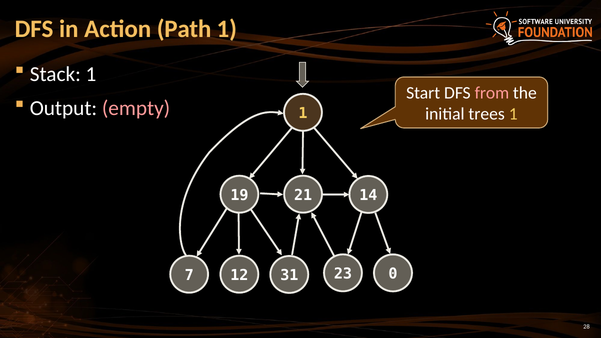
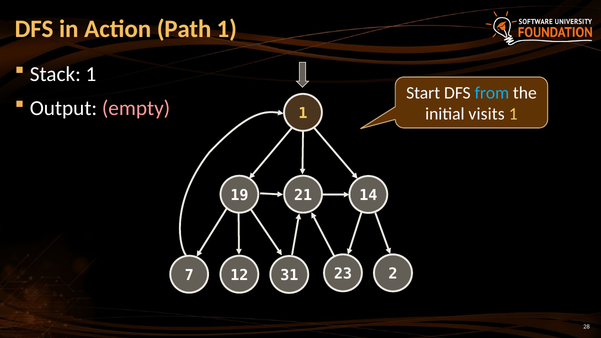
from colour: pink -> light blue (492, 93)
trees: trees -> visits (487, 114)
0: 0 -> 2 (393, 274)
